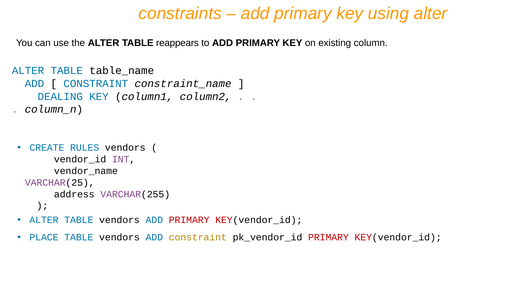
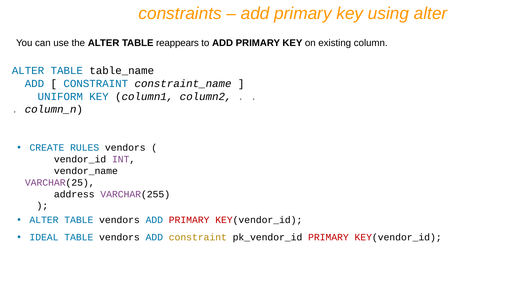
DEALING: DEALING -> UNIFORM (60, 97)
PLACE: PLACE -> IDEAL (44, 238)
